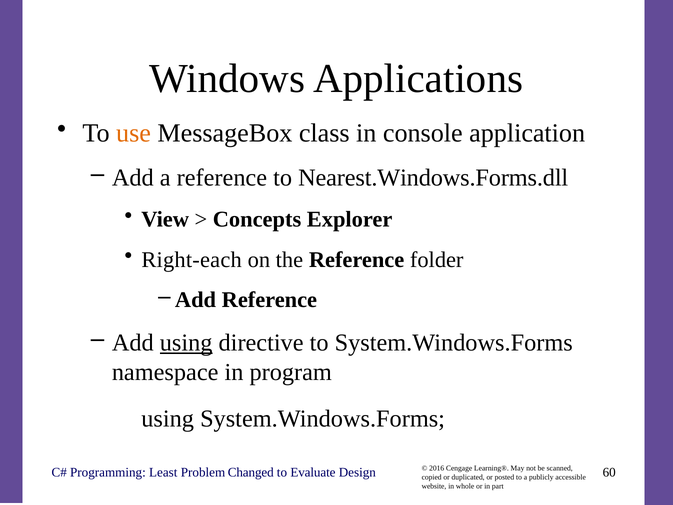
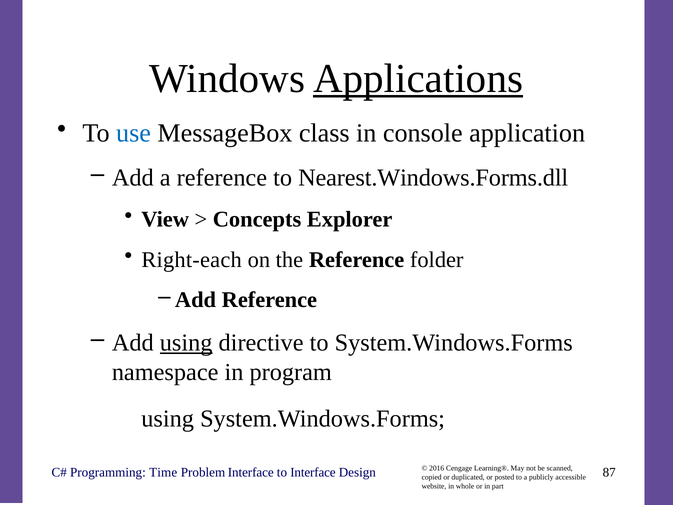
Applications underline: none -> present (418, 79)
use colour: orange -> blue (134, 133)
Least: Least -> Time (163, 472)
Problem Changed: Changed -> Interface (251, 472)
to Evaluate: Evaluate -> Interface (313, 472)
60: 60 -> 87 (609, 472)
